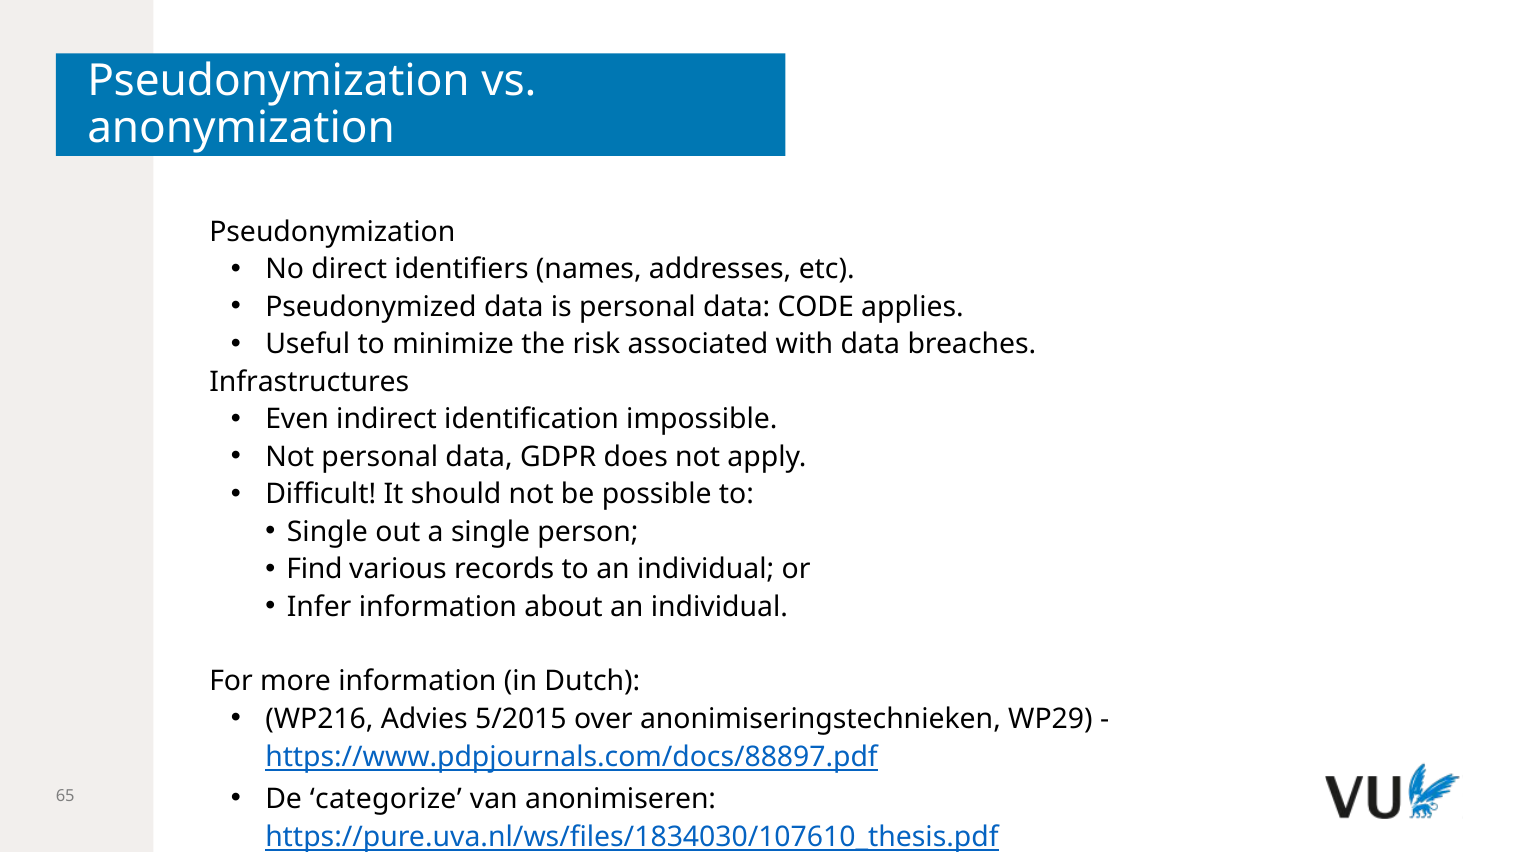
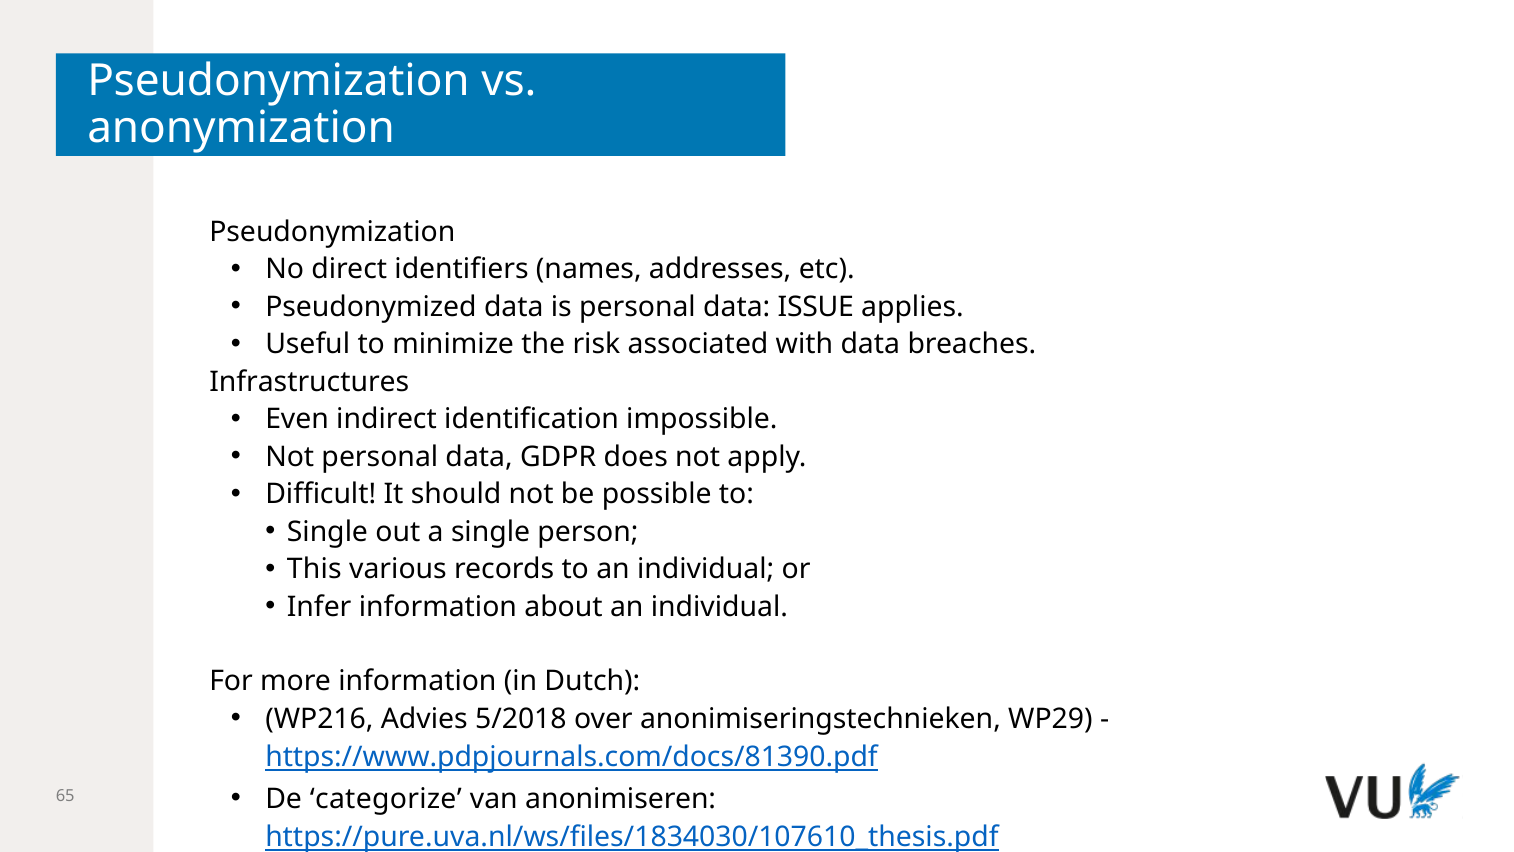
CODE: CODE -> ISSUE (816, 307)
Find: Find -> This (314, 569)
5/2015: 5/2015 -> 5/2018 (521, 719)
https://www.pdpjournals.com/docs/88897.pdf: https://www.pdpjournals.com/docs/88897.pdf -> https://www.pdpjournals.com/docs/81390.pdf (571, 757)
